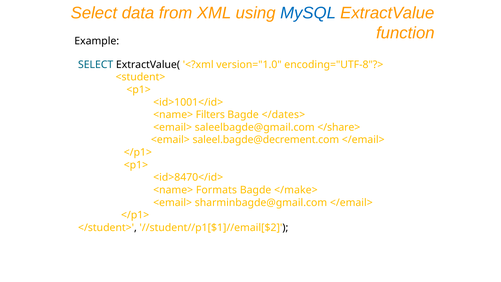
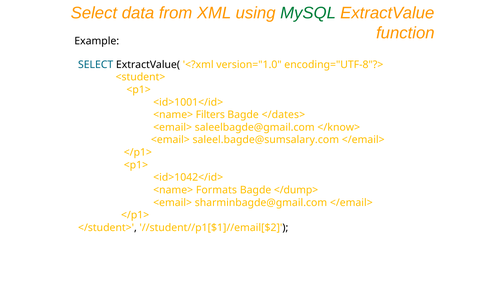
MySQL colour: blue -> green (308, 13)
</share>: </share> -> </know> (339, 127)
saleel.bagde@decrement.com: saleel.bagde@decrement.com -> saleel.bagde@sumsalary.com (266, 140)
<id>8470</id>: <id>8470</id> -> <id>1042</id> (188, 177)
</make>: </make> -> </dump> (296, 190)
